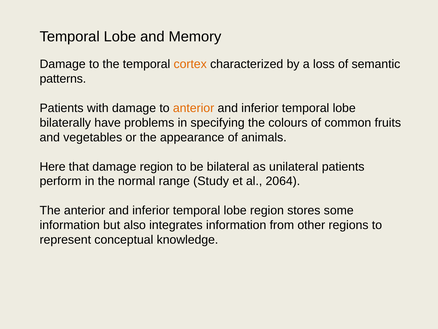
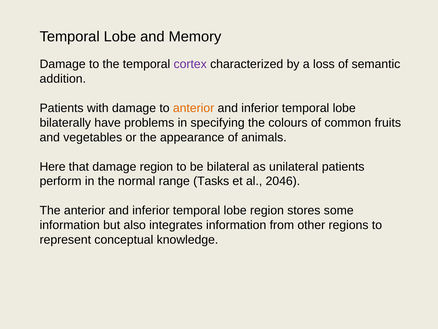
cortex colour: orange -> purple (190, 64)
patterns: patterns -> addition (63, 79)
Study: Study -> Tasks (211, 181)
2064: 2064 -> 2046 (283, 181)
